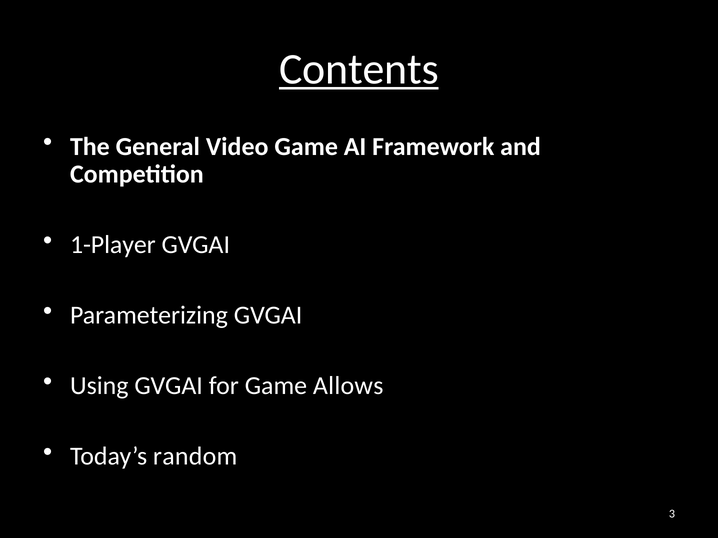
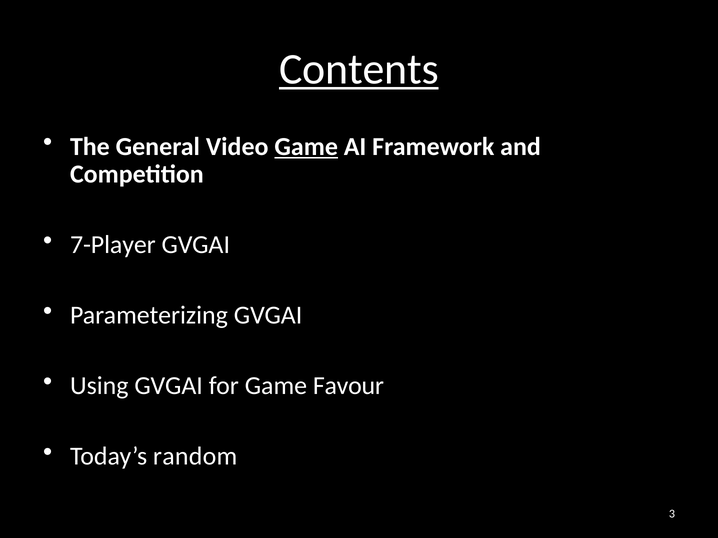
Game underline: none -> present (306, 147)
1-Player: 1-Player -> 7-Player (113, 245)
Allows: Allows -> Favour (348, 386)
